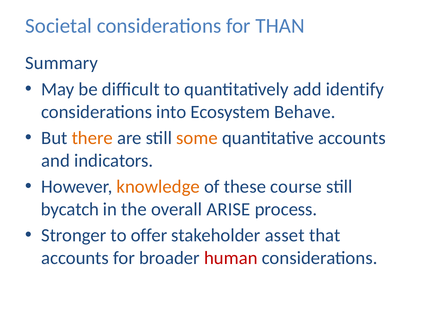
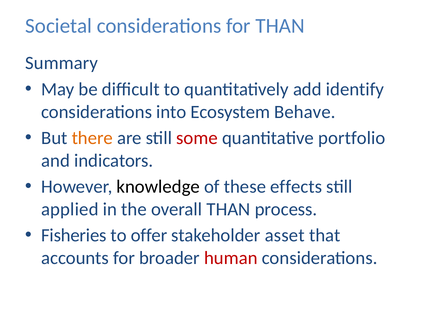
some colour: orange -> red (197, 138)
quantitative accounts: accounts -> portfolio (352, 138)
knowledge colour: orange -> black (158, 187)
course: course -> effects (296, 187)
bycatch: bycatch -> applied (70, 210)
overall ARISE: ARISE -> THAN (228, 210)
Stronger: Stronger -> Fisheries (74, 236)
